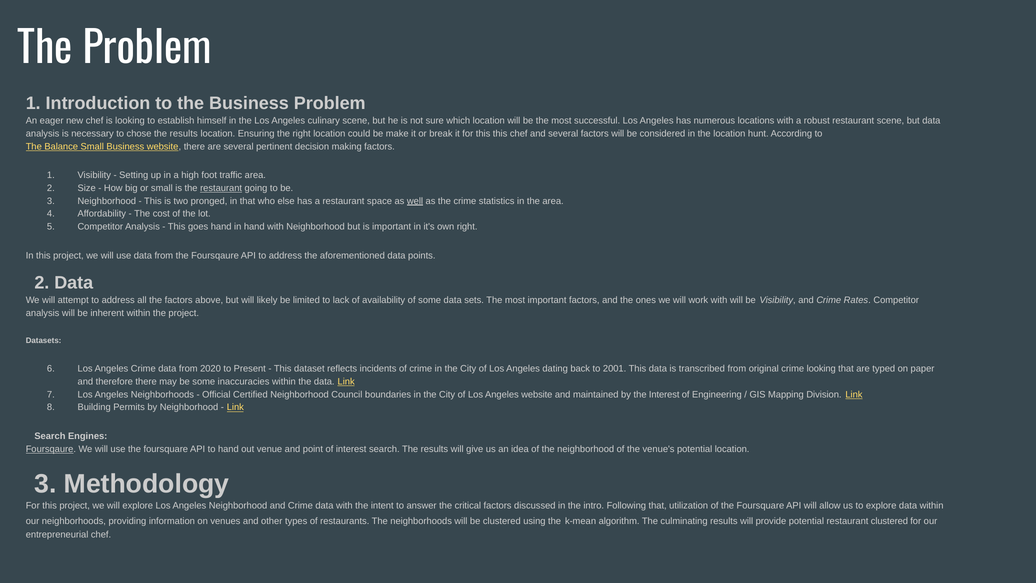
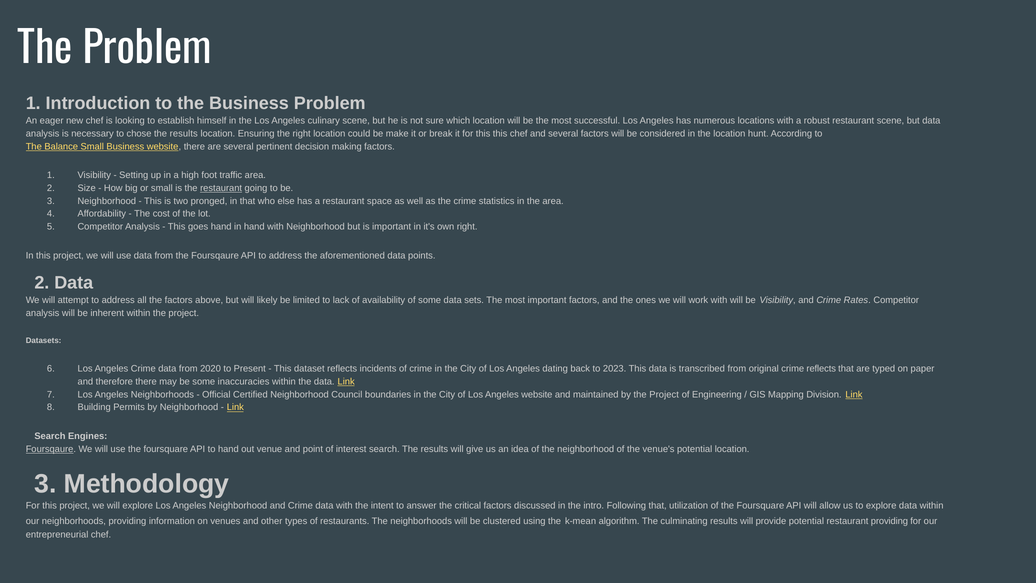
well underline: present -> none (415, 201)
2001: 2001 -> 2023 (615, 369)
crime looking: looking -> reflects (821, 369)
by the Interest: Interest -> Project (664, 394)
restaurant clustered: clustered -> providing (889, 521)
